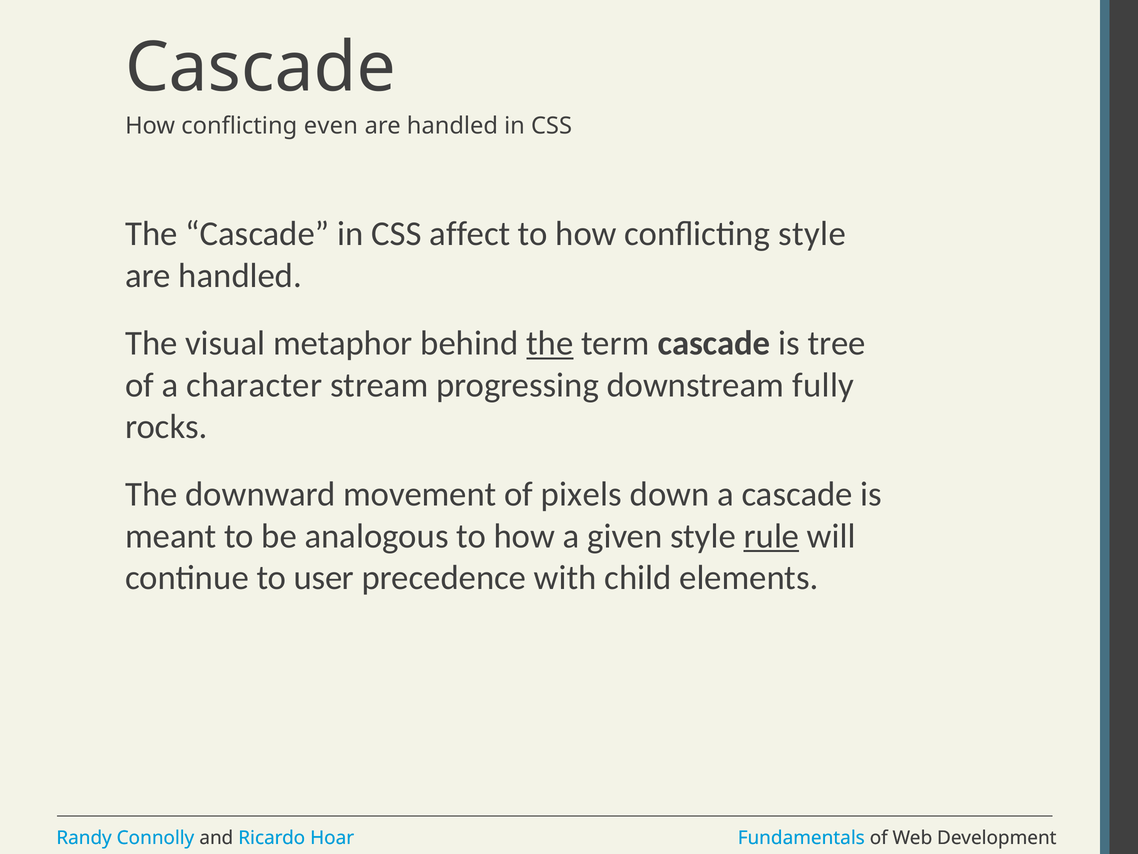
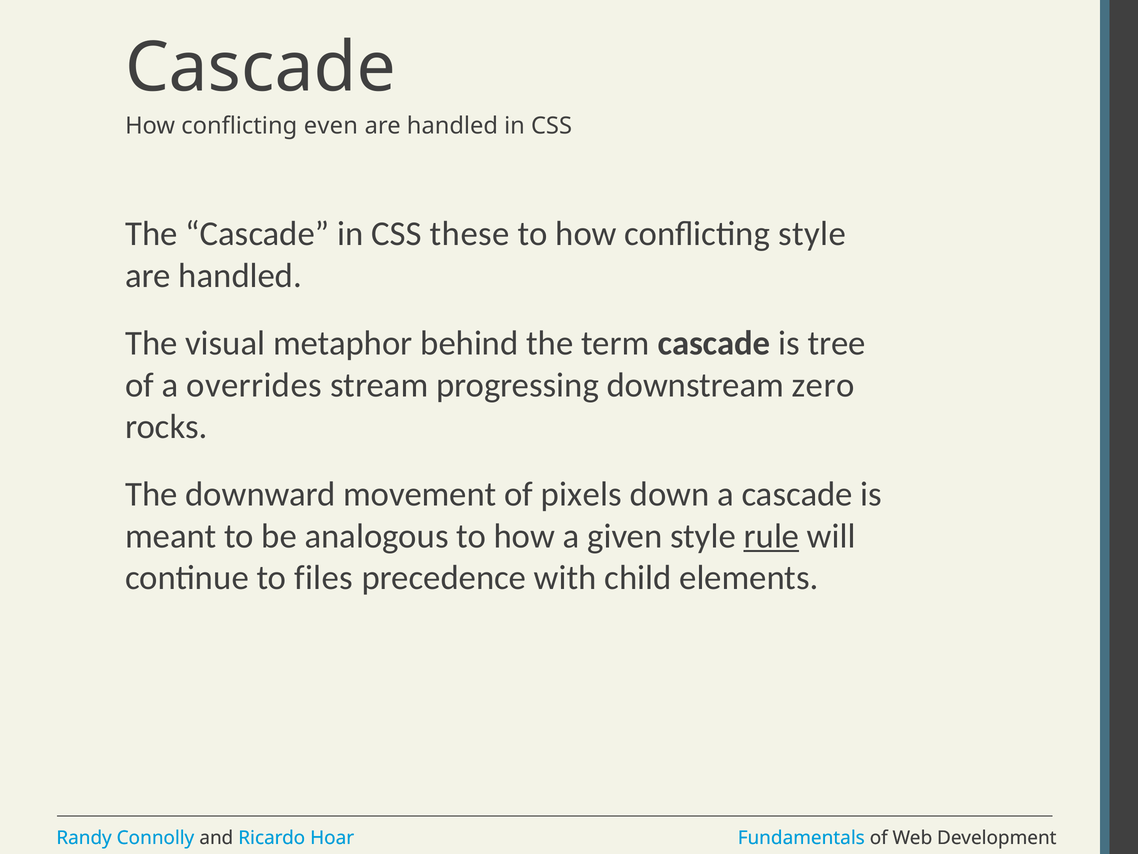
affect: affect -> these (470, 234)
the underline: present -> none (550, 343)
character: character -> overrides (254, 385)
fully: fully -> zero (823, 385)
user: user -> files (324, 578)
